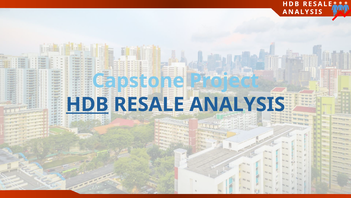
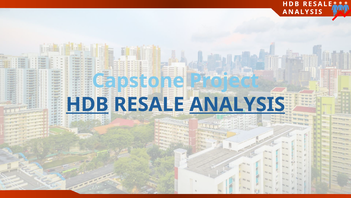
ANALYSIS underline: none -> present (237, 104)
